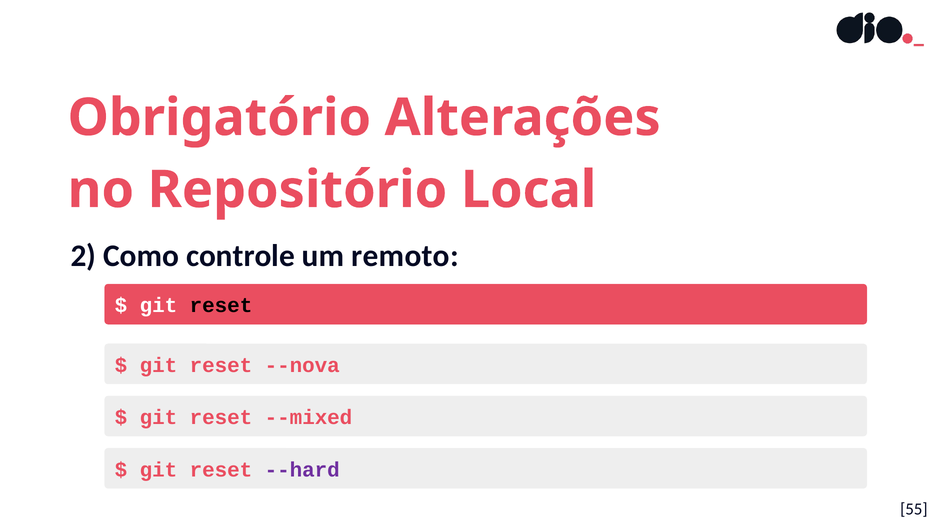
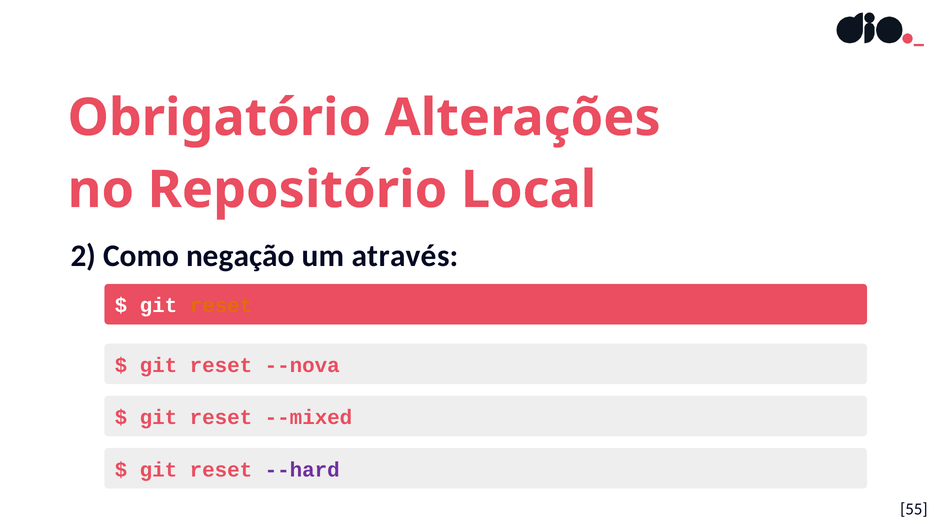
controle: controle -> negação (240, 256)
remoto: remoto -> através (405, 256)
reset colour: black -> orange (221, 306)
